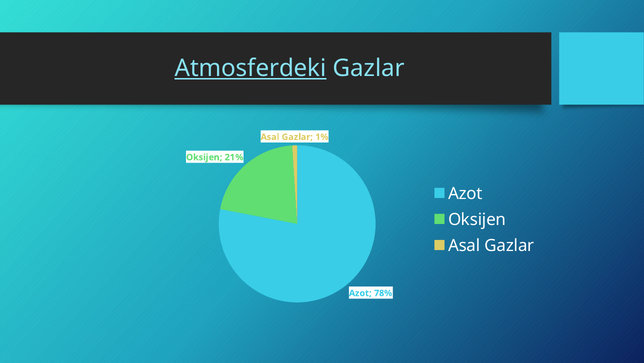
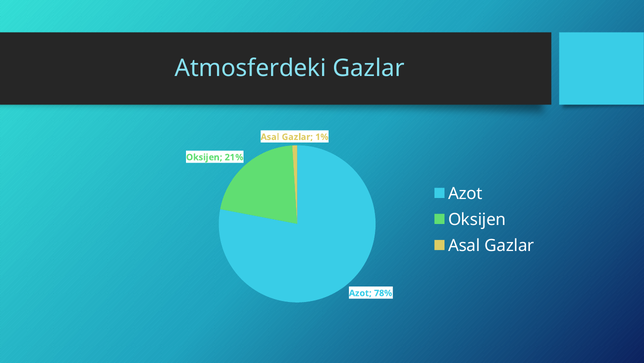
Atmosferdeki underline: present -> none (251, 68)
